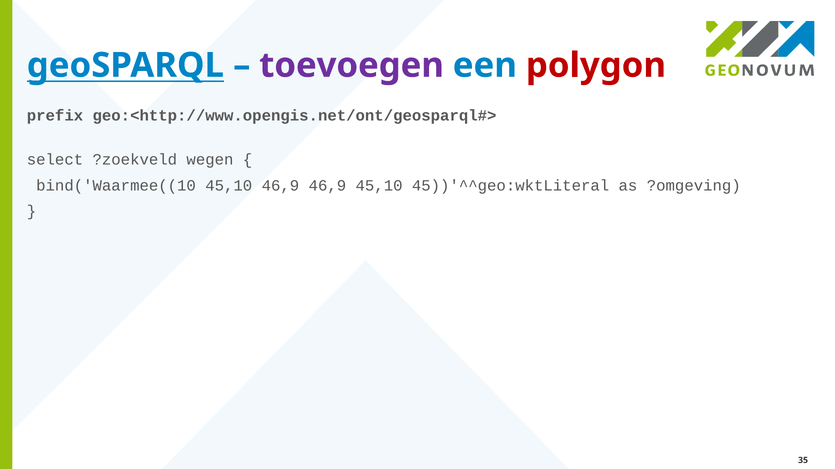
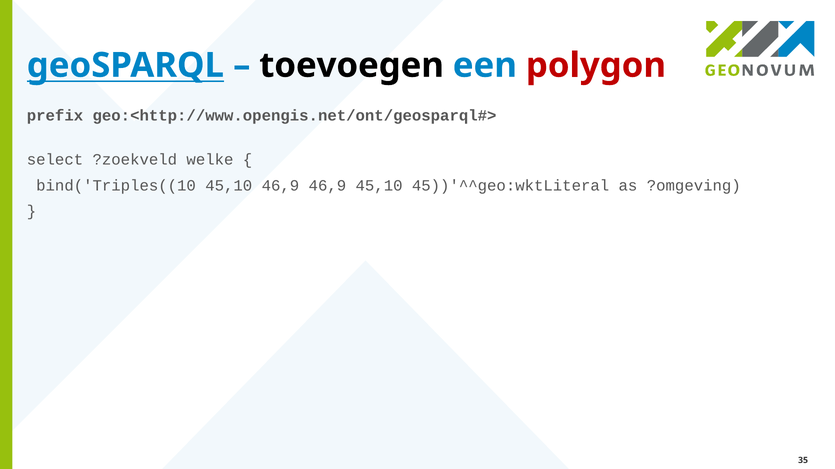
toevoegen colour: purple -> black (352, 65)
wegen: wegen -> welke (210, 160)
bind('Waarmee((10: bind('Waarmee((10 -> bind('Triples((10 (116, 186)
